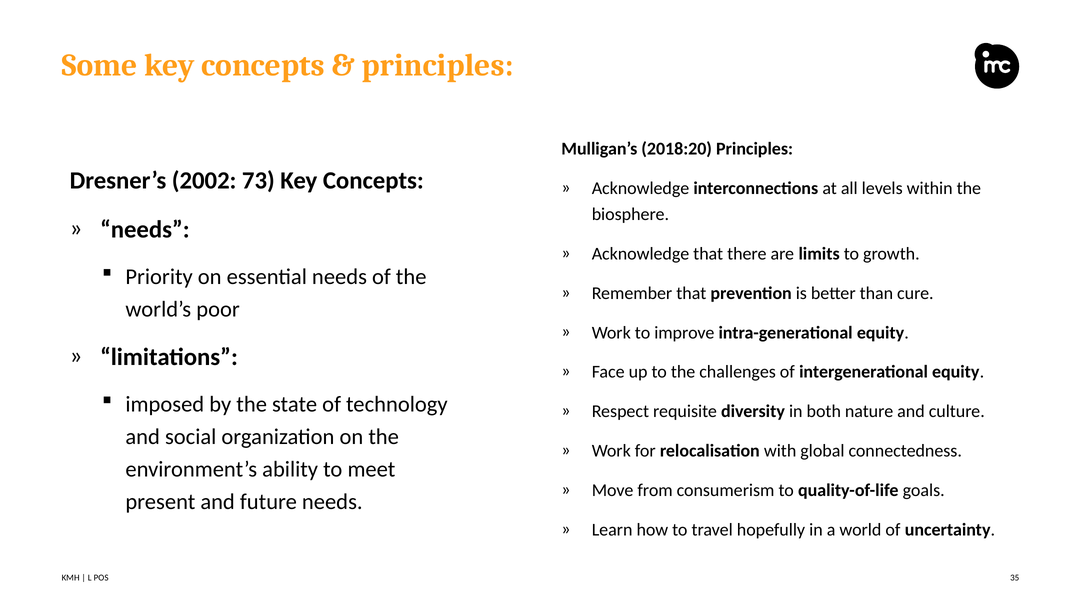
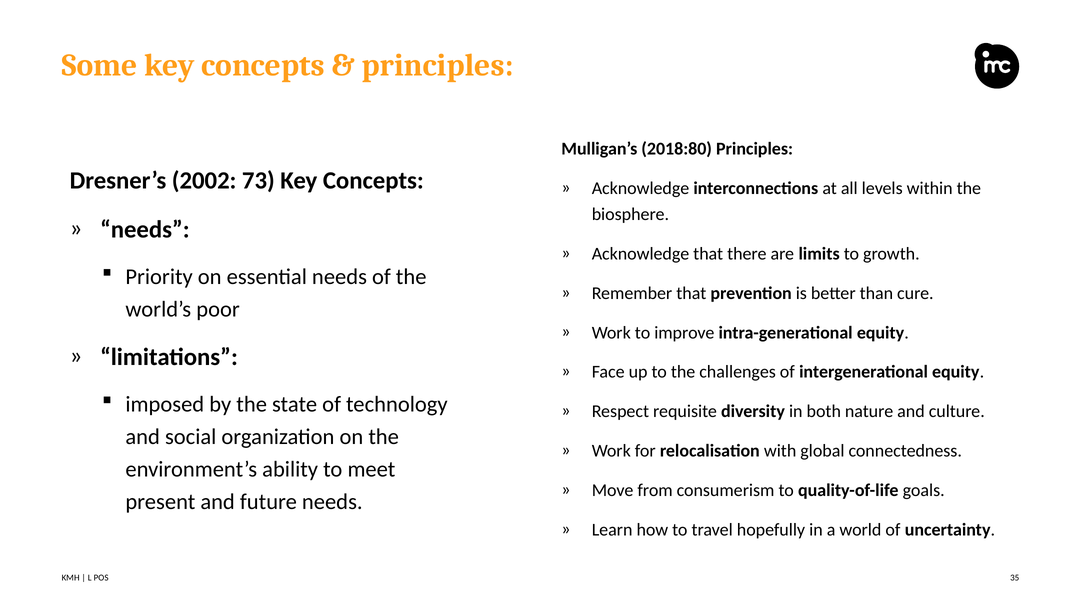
2018:20: 2018:20 -> 2018:80 (677, 149)
